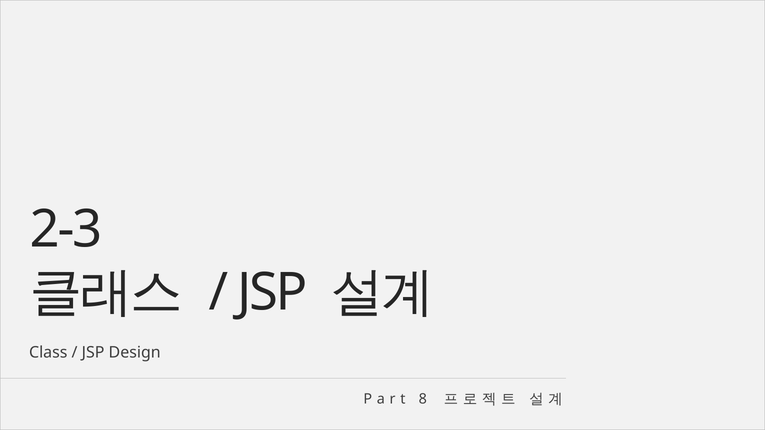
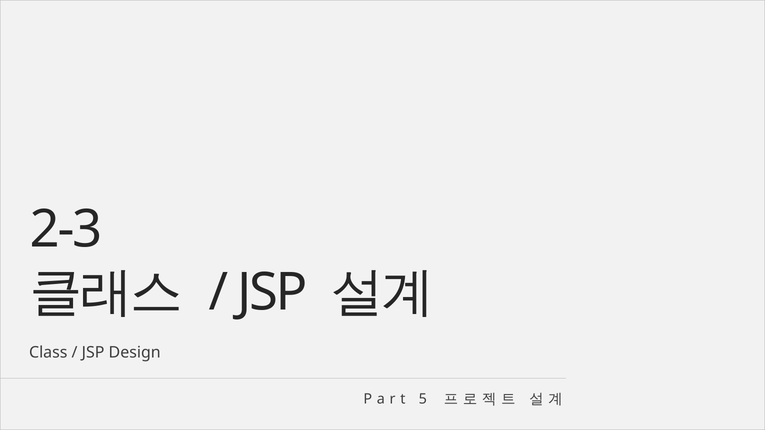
8: 8 -> 5 (423, 400)
